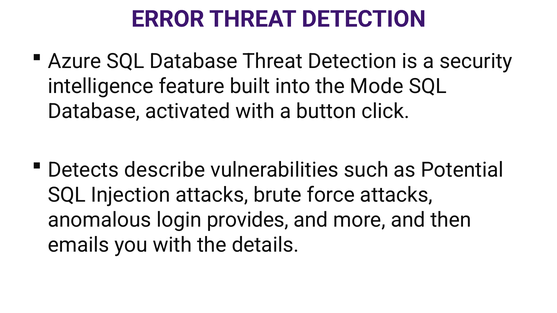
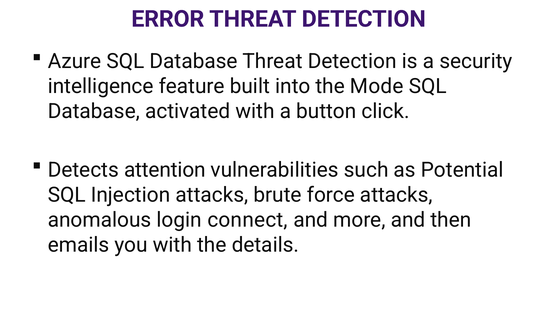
describe: describe -> attention (165, 170)
provides: provides -> connect (248, 220)
